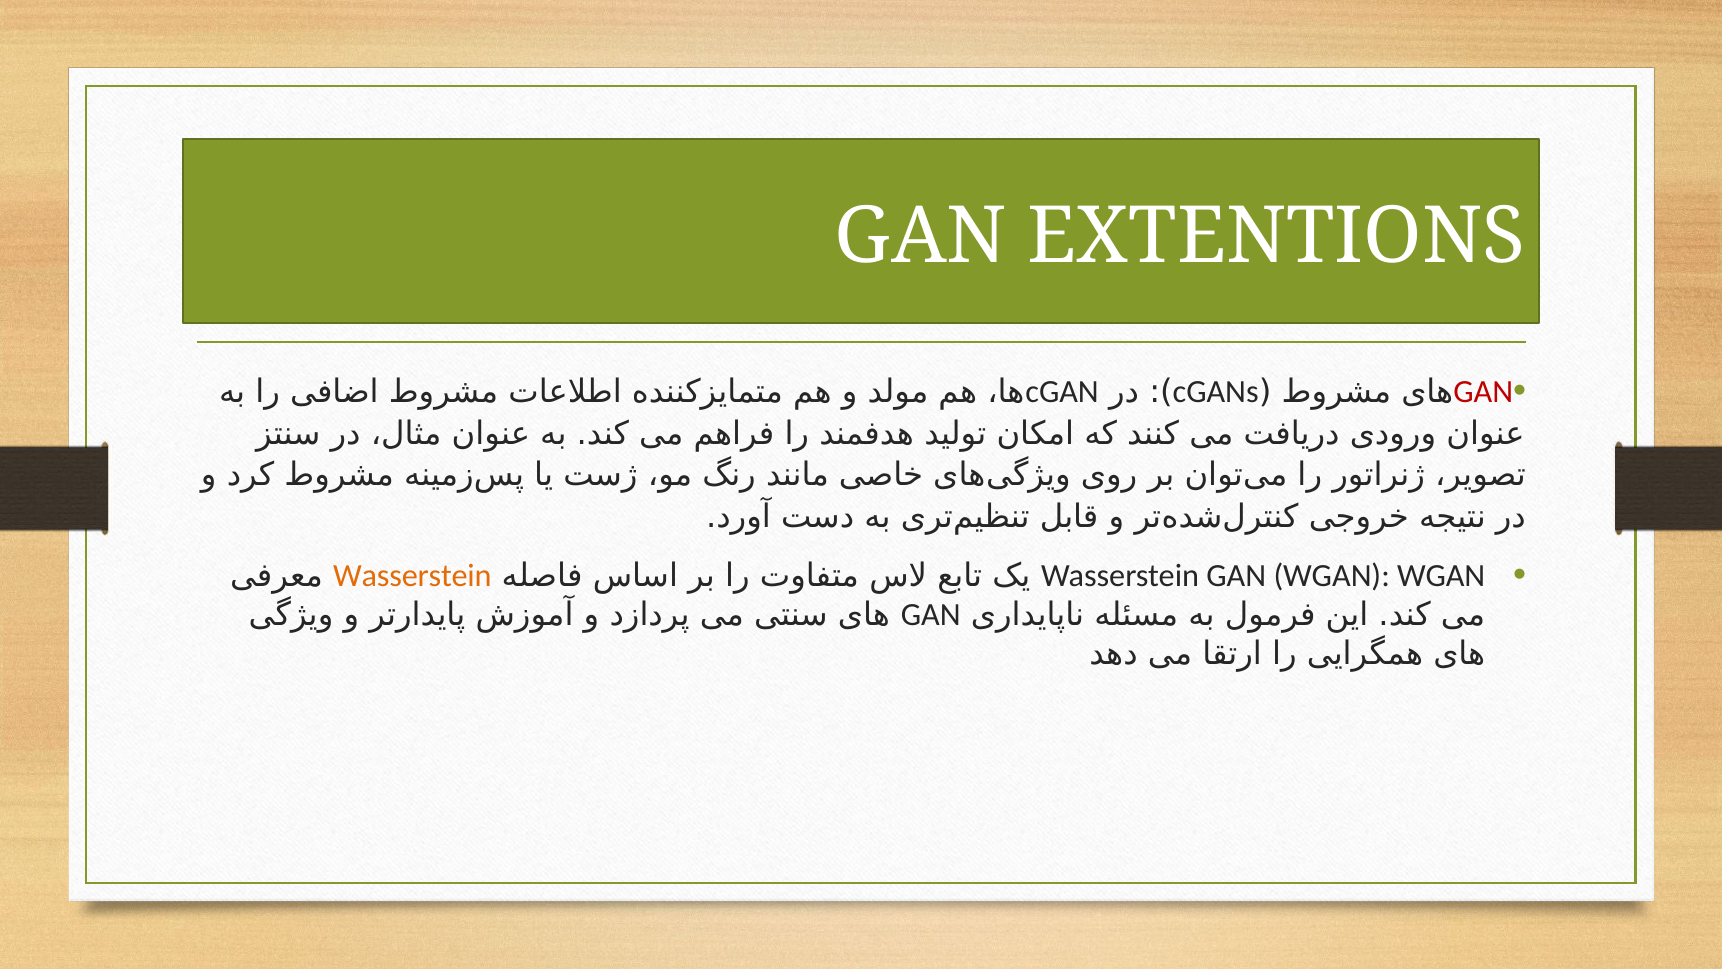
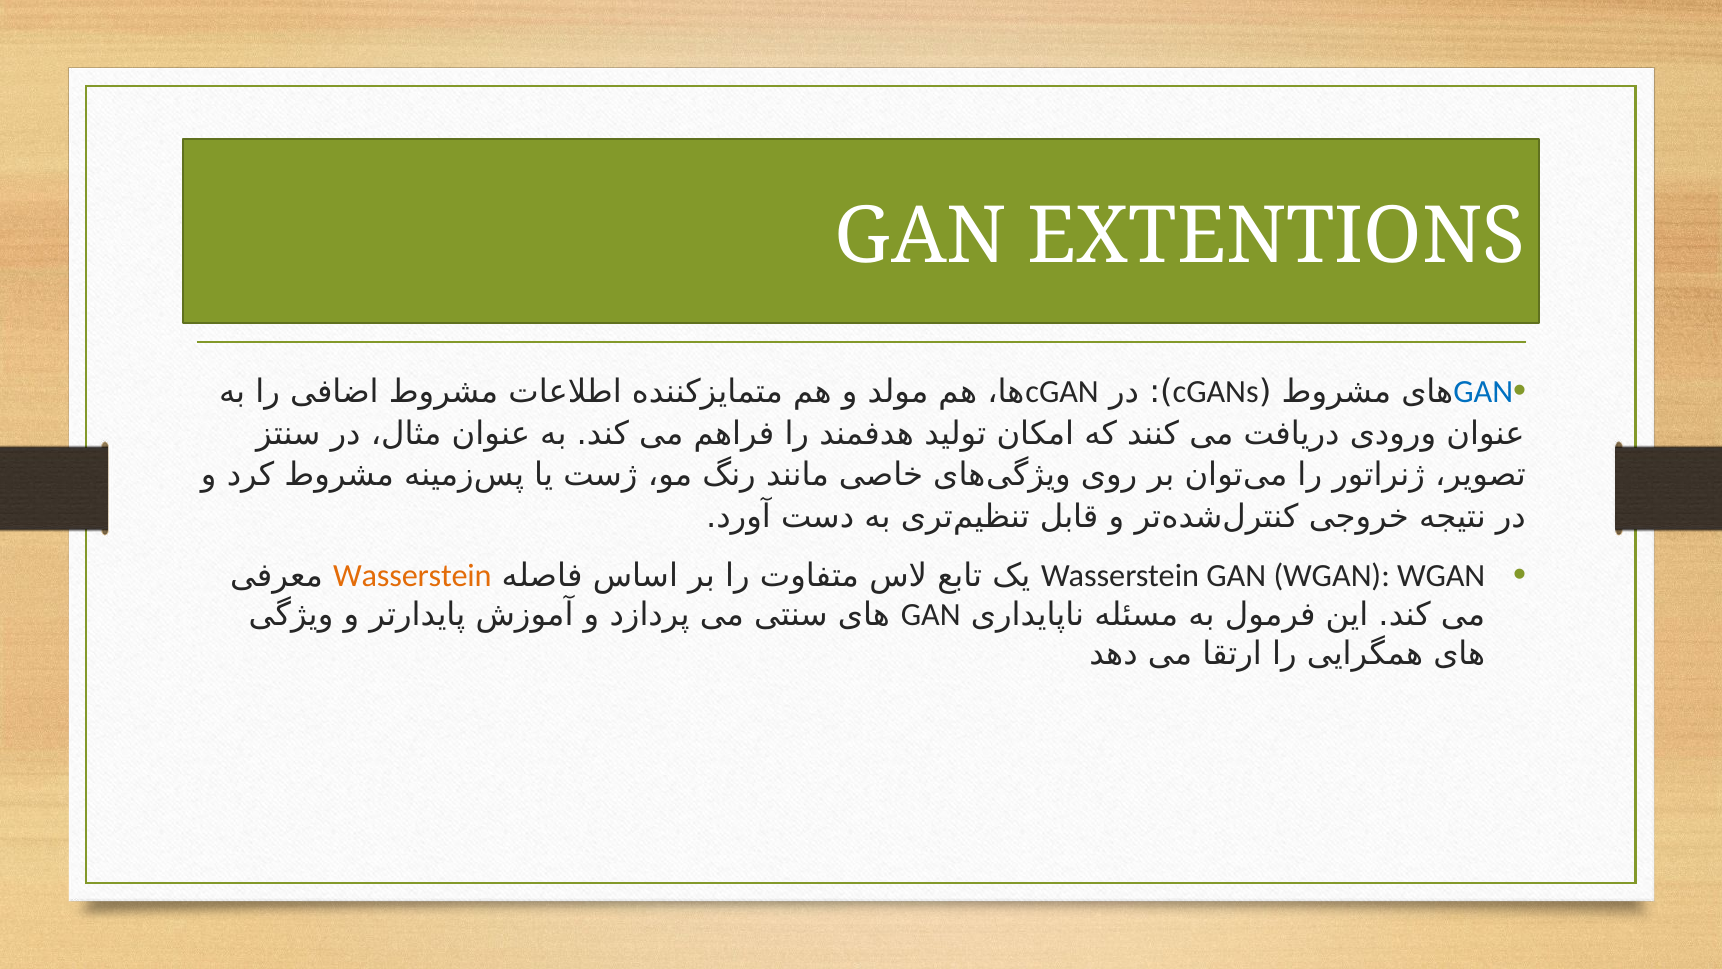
GAN colour: red -> blue (1483, 392)
